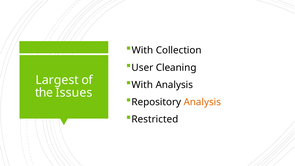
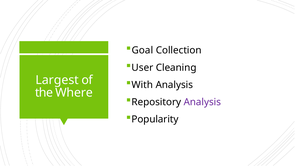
With: With -> Goal (142, 50)
Issues: Issues -> Where (74, 93)
Analysis colour: orange -> purple (202, 102)
Restricted: Restricted -> Popularity (155, 119)
